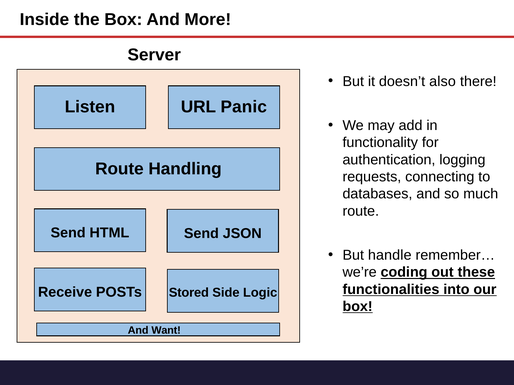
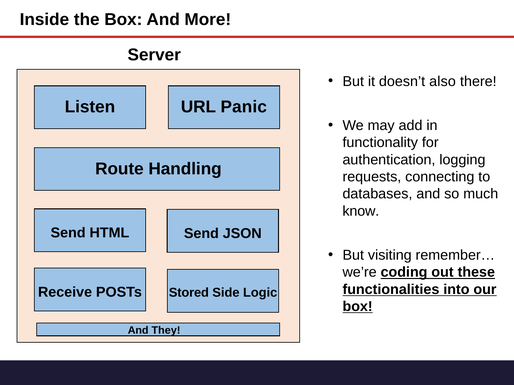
route: route -> know (361, 211)
handle: handle -> visiting (390, 255)
Want: Want -> They (166, 331)
